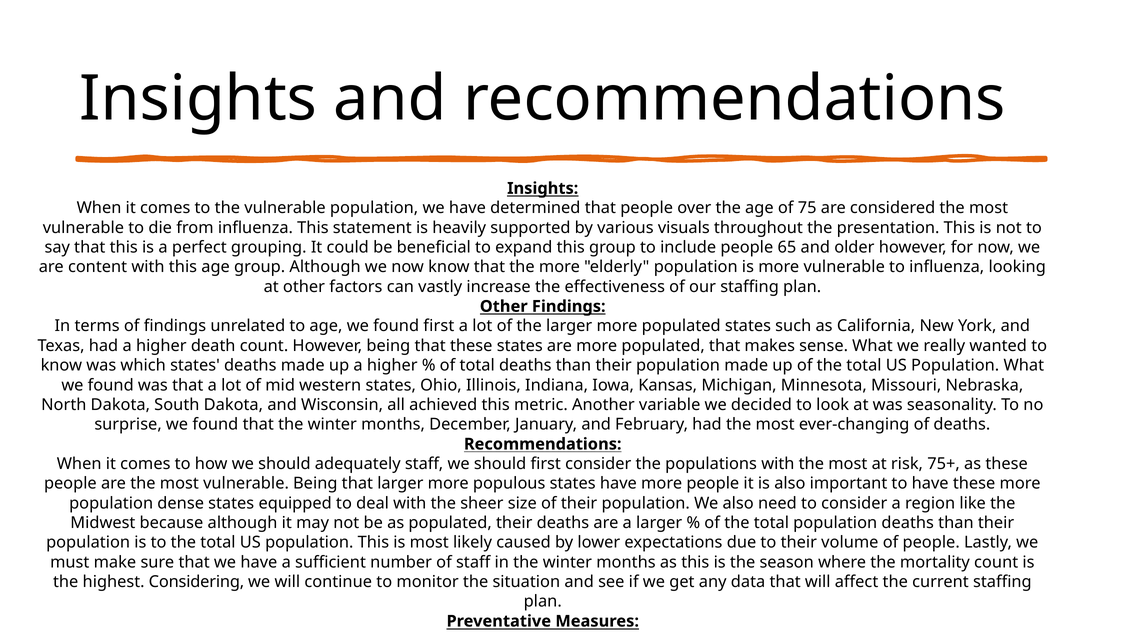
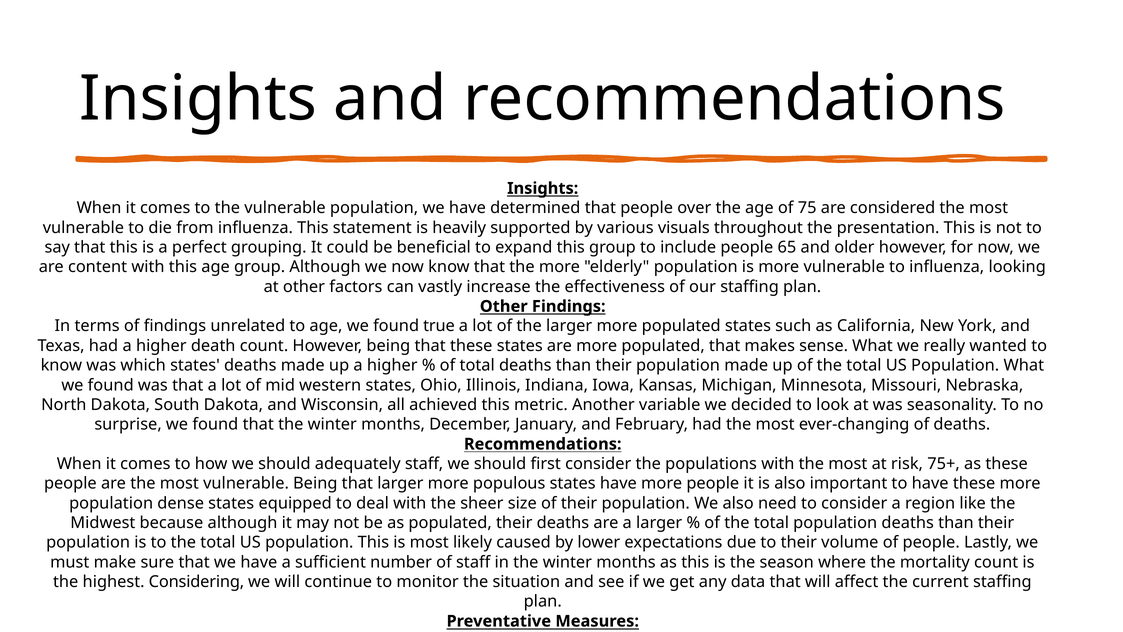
found first: first -> true (439, 326)
